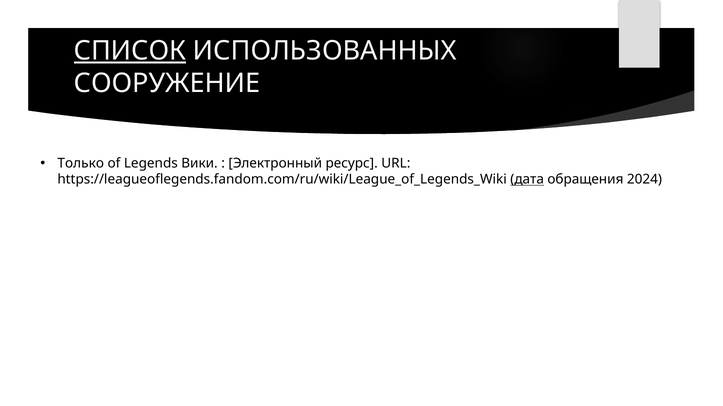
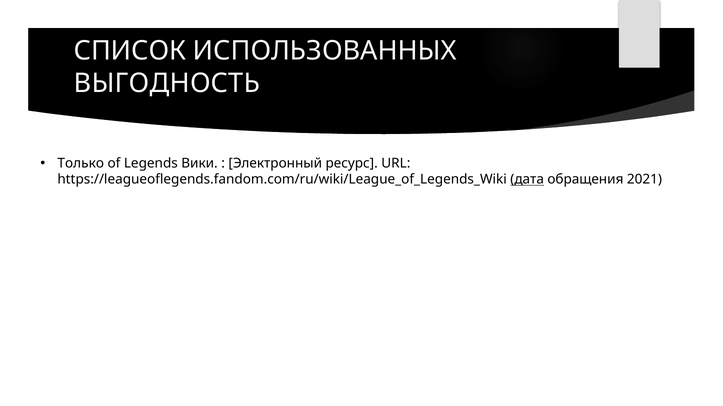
СПИСОК underline: present -> none (130, 51)
СООРУЖЕНИЕ: СООРУЖЕНИЕ -> ВЫГОДНОСТЬ (167, 83)
2024: 2024 -> 2021 (644, 180)
